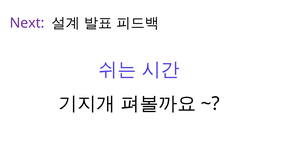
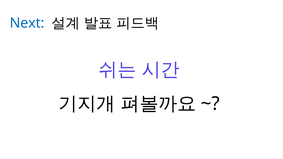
Next colour: purple -> blue (27, 23)
